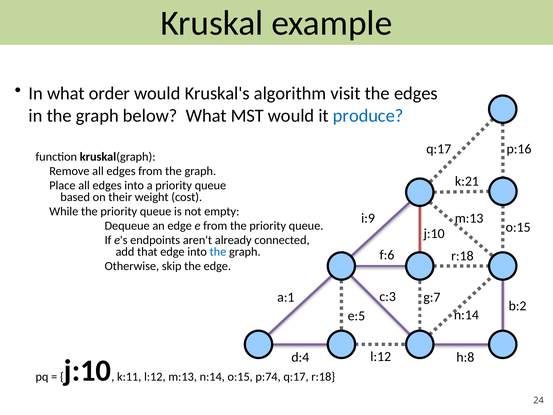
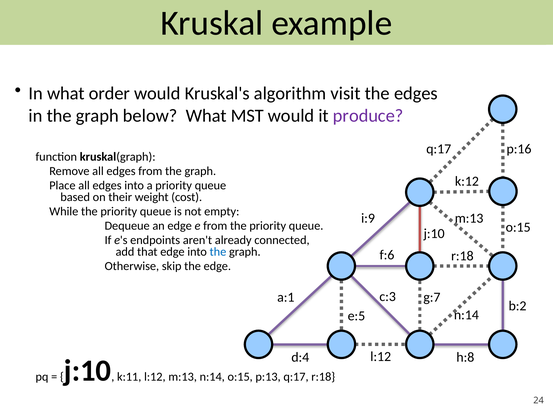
produce colour: blue -> purple (368, 116)
k:21: k:21 -> k:12 (467, 181)
p:74: p:74 -> p:13 (268, 376)
